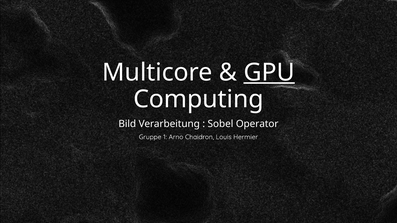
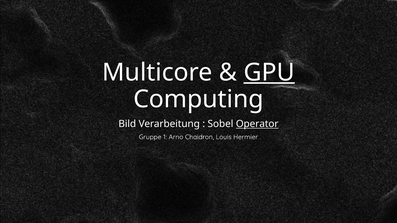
Operator underline: none -> present (257, 124)
